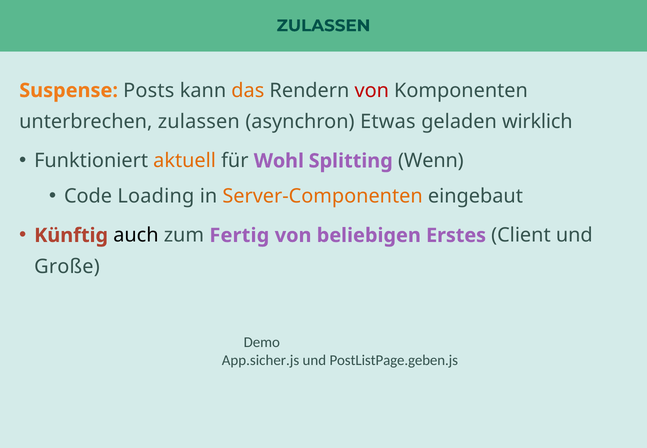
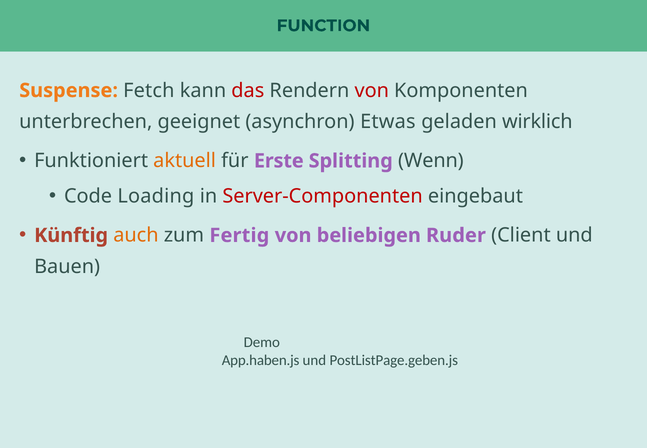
ZULASSEN: ZULASSEN -> FUNCTION (323, 26)
Posts: Posts -> Fetch (149, 90)
das colour: orange -> red (248, 90)
unterbrechen zulassen: zulassen -> geeignet (199, 122)
Wohl: Wohl -> Erste (279, 161)
Server-Componenten colour: orange -> red (323, 196)
auch colour: black -> orange (136, 235)
Erstes: Erstes -> Ruder (456, 235)
Große: Große -> Bauen (67, 266)
App.sicher.js: App.sicher.js -> App.haben.js (261, 360)
